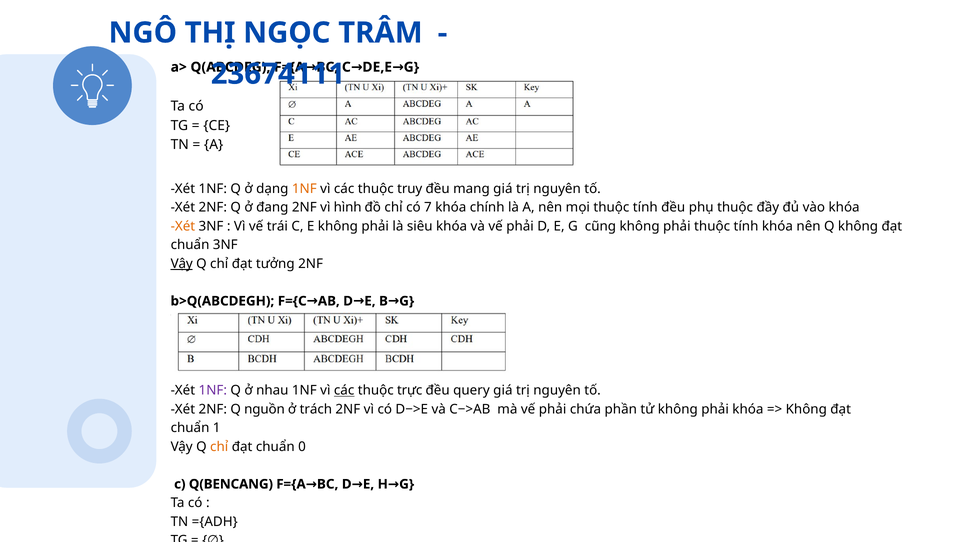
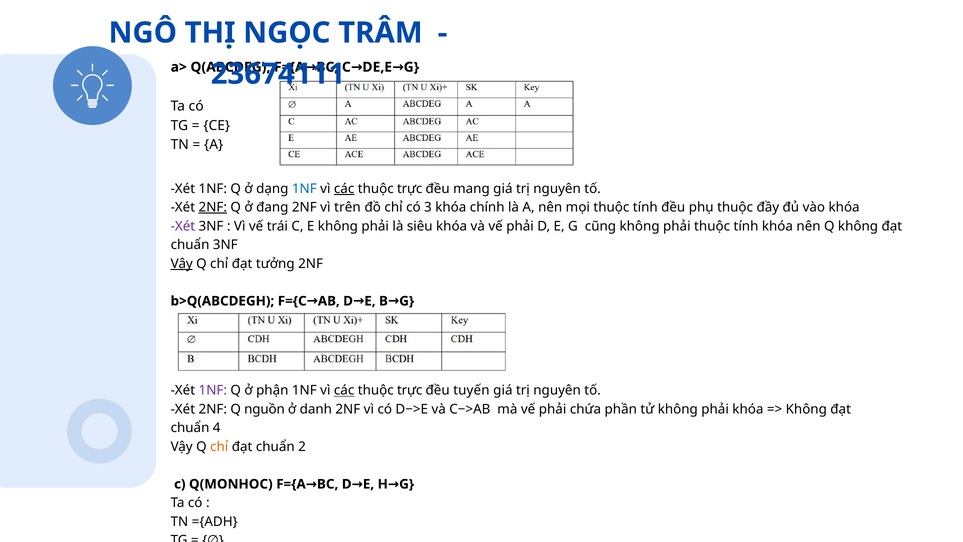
1NF colour: orange -> blue (304, 189)
các underline: none -> present (344, 189)
truy: truy -> trực (410, 189)
2NF underline: none -> present (213, 207)
hình: hình -> trên (347, 207)
7: 7 -> 3 (428, 207)
Xét colour: orange -> purple (183, 226)
nhau: nhau -> phận (272, 390)
query: query -> tuyến (471, 390)
trách: trách -> danh (316, 409)
1: 1 -> 4 (217, 428)
0: 0 -> 2 (302, 446)
Q(BENCANG: Q(BENCANG -> Q(MONHOC (231, 484)
